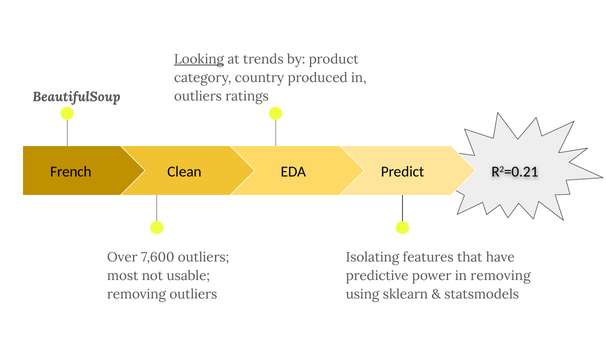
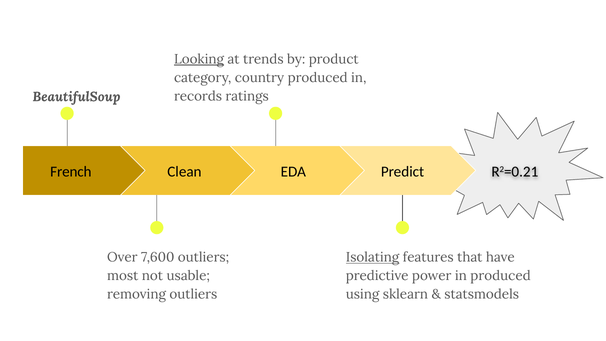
outliers: outliers -> records (198, 96)
Isolating underline: none -> present (373, 257)
in removing: removing -> produced (501, 276)
